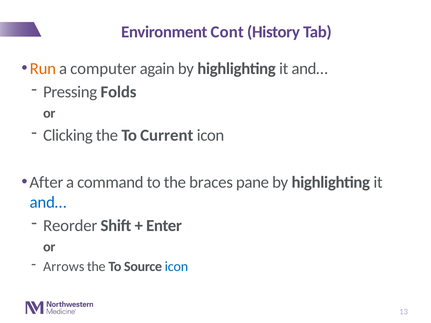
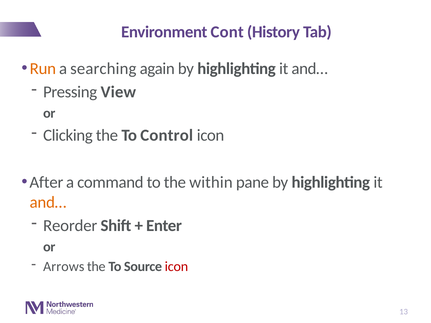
computer: computer -> searching (103, 69)
Folds: Folds -> View (118, 92)
Current: Current -> Control (167, 135)
braces: braces -> within (211, 182)
and… colour: blue -> orange (48, 202)
icon colour: blue -> red (176, 267)
